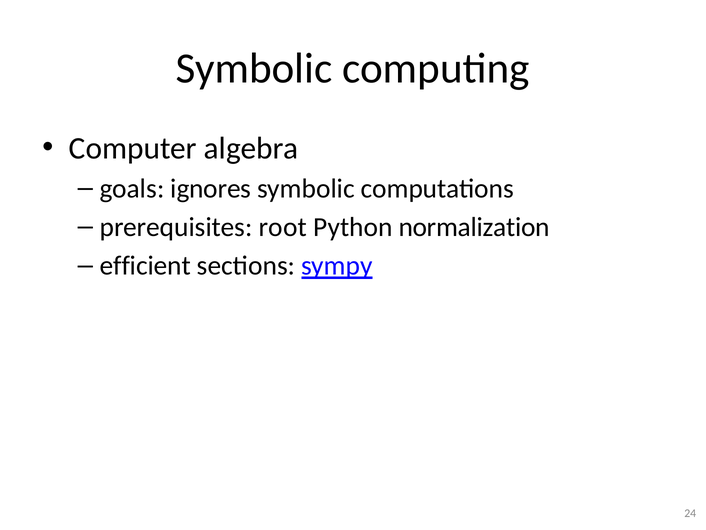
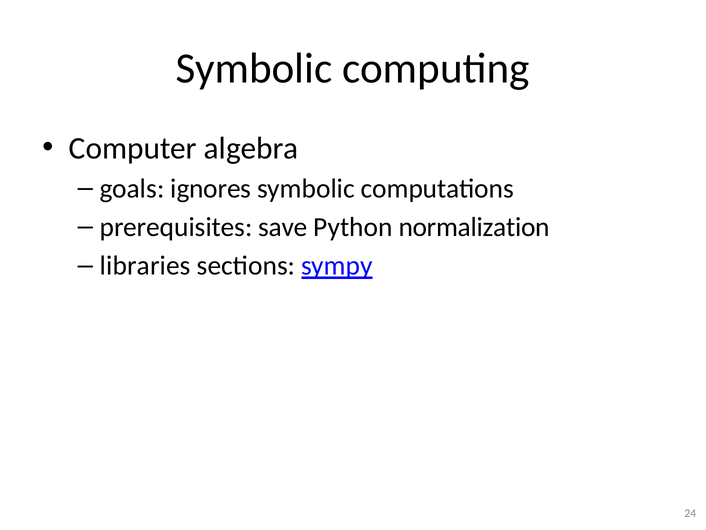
root: root -> save (283, 227)
efficient: efficient -> libraries (145, 266)
